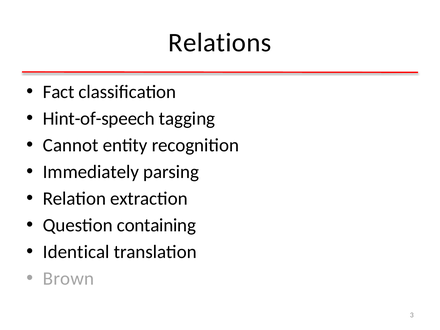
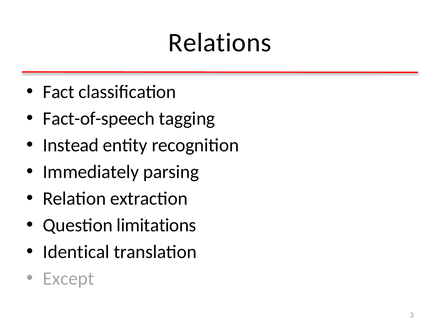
Hint-of-speech: Hint-of-speech -> Fact-of-speech (99, 119)
Cannot: Cannot -> Instead (71, 145)
containing: containing -> limitations (156, 225)
Brown: Brown -> Except (69, 279)
